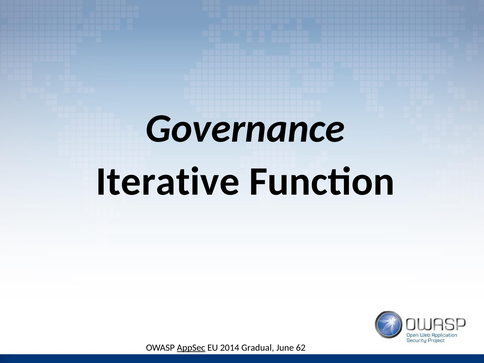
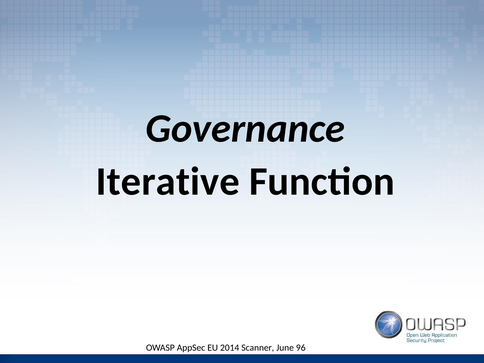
AppSec underline: present -> none (191, 348)
Gradual: Gradual -> Scanner (258, 348)
62: 62 -> 96 (301, 348)
